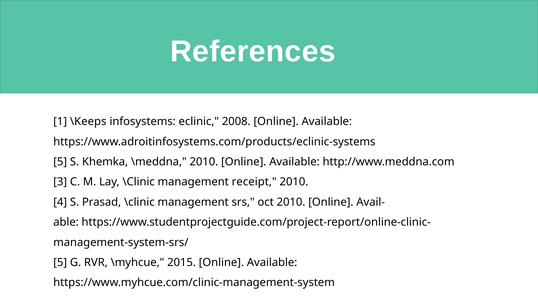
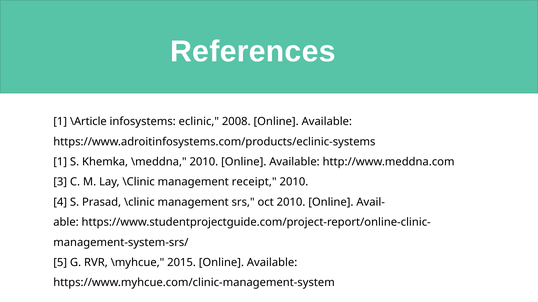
\Keeps: \Keeps -> \Article (88, 122)
5: 5 -> 1 (60, 162)
